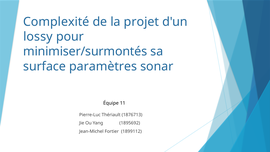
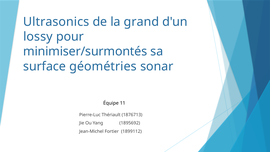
Complexité: Complexité -> Ultrasonics (56, 22)
projet: projet -> grand (141, 22)
paramètres: paramètres -> géométries (103, 66)
